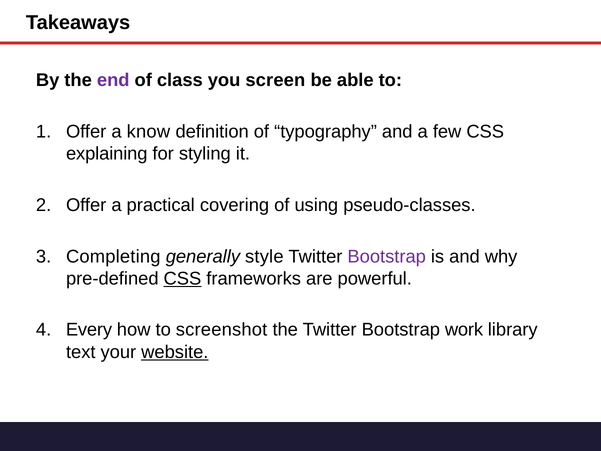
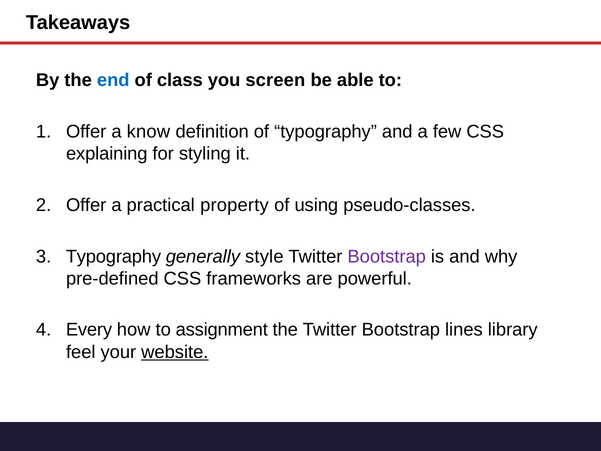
end colour: purple -> blue (113, 80)
covering: covering -> property (234, 205)
Completing: Completing -> Typography (113, 256)
CSS underline: present -> none (182, 278)
screenshot: screenshot -> assignment (222, 330)
work: work -> lines (464, 330)
text: text -> feel (81, 352)
